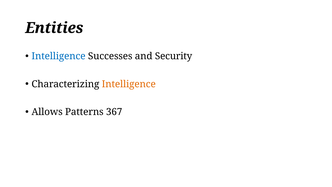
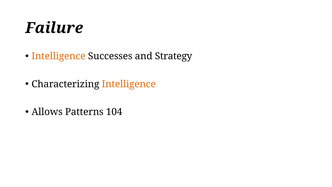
Entities: Entities -> Failure (54, 28)
Intelligence colour: blue -> orange (59, 56)
Security: Security -> Strategy (174, 56)
367: 367 -> 104 (114, 112)
